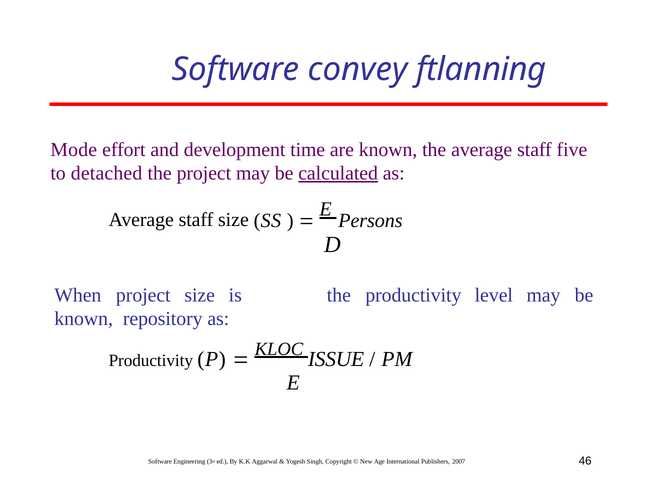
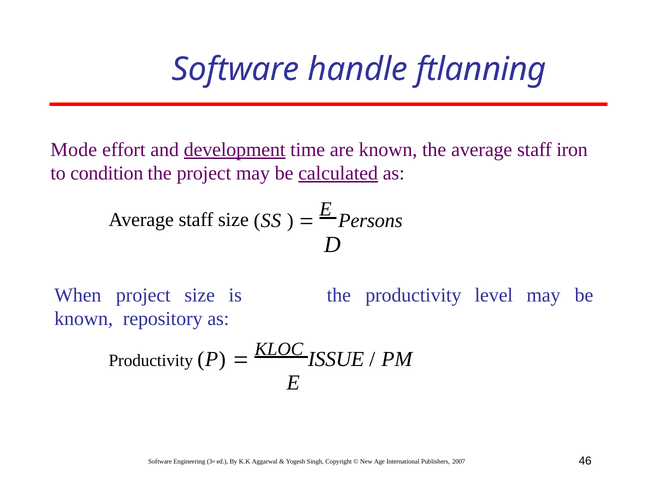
convey: convey -> handle (358, 69)
development underline: none -> present (235, 150)
five: five -> iron (572, 150)
detached: detached -> condition (107, 173)
